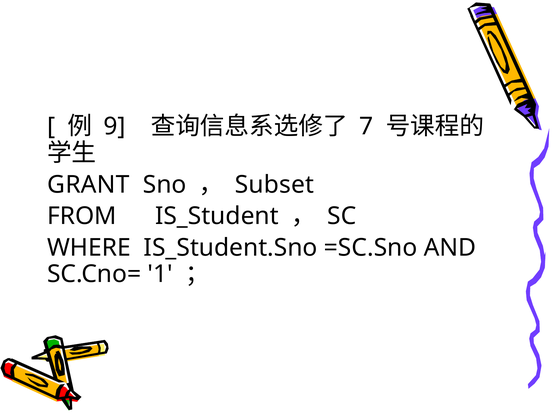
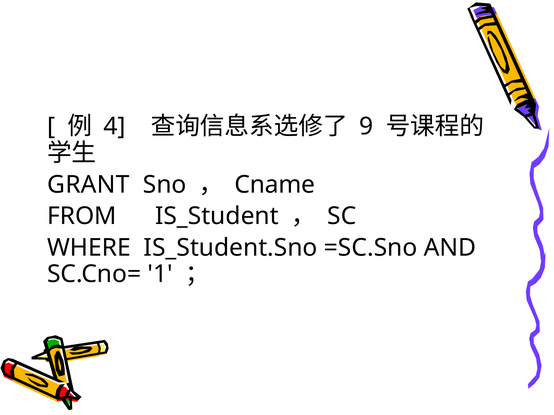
9: 9 -> 4 (115, 127)
7: 7 -> 9 (366, 127)
Subset: Subset -> Cname (275, 185)
